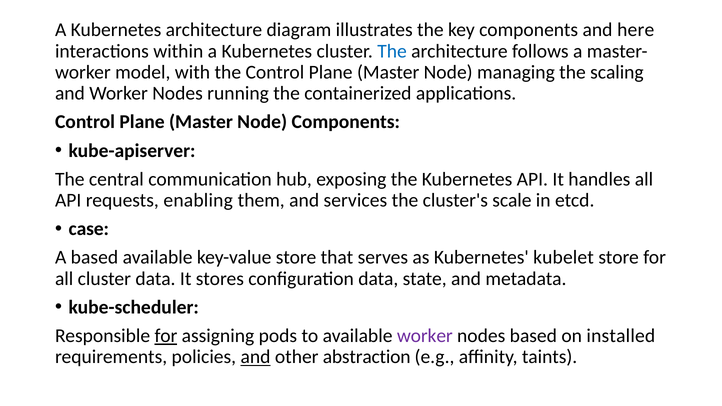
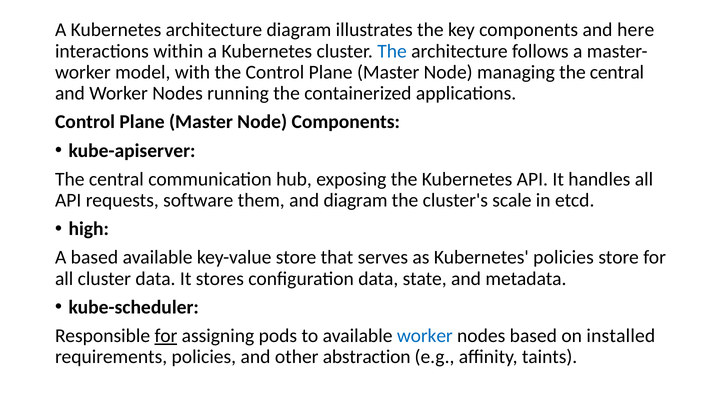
managing the scaling: scaling -> central (617, 72)
enabling: enabling -> software (198, 200)
and services: services -> diagram (356, 200)
case: case -> high (89, 229)
Kubernetes kubelet: kubelet -> policies (564, 258)
worker colour: purple -> blue (425, 336)
and underline: present -> none (255, 357)
